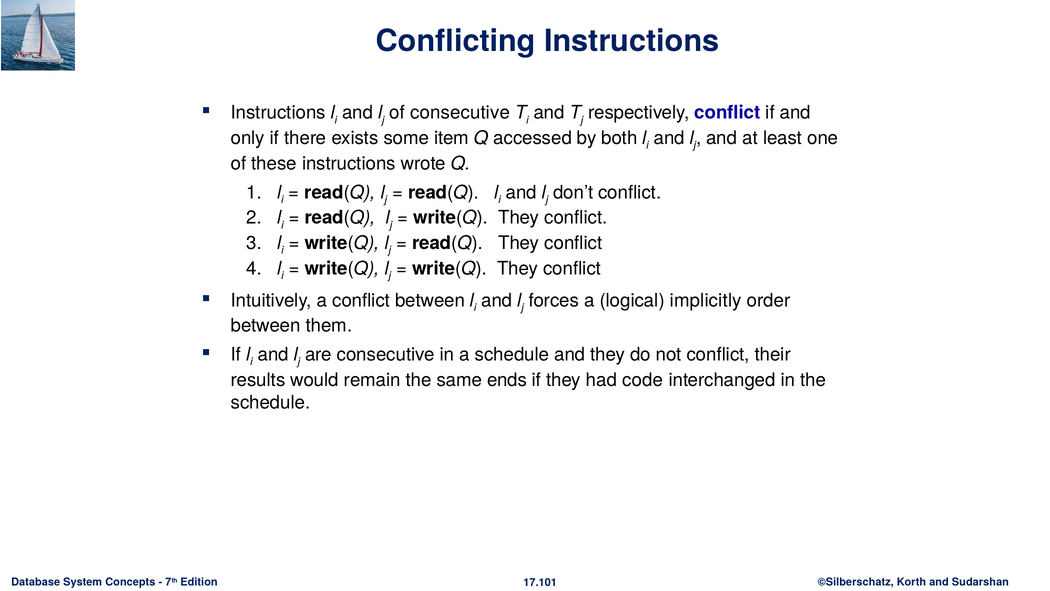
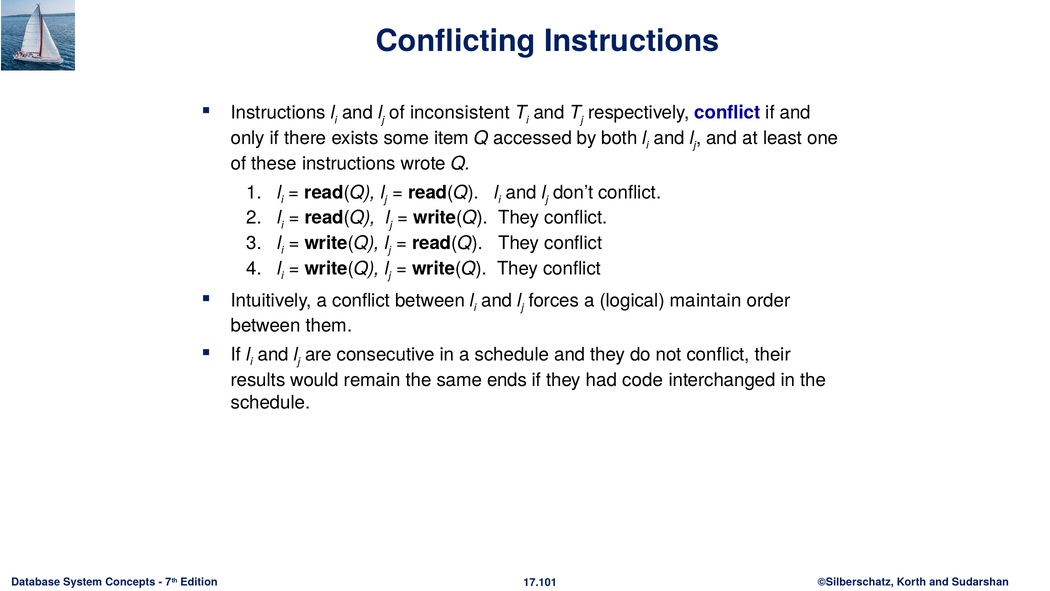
of consecutive: consecutive -> inconsistent (460, 113)
implicitly: implicitly -> maintain (706, 300)
